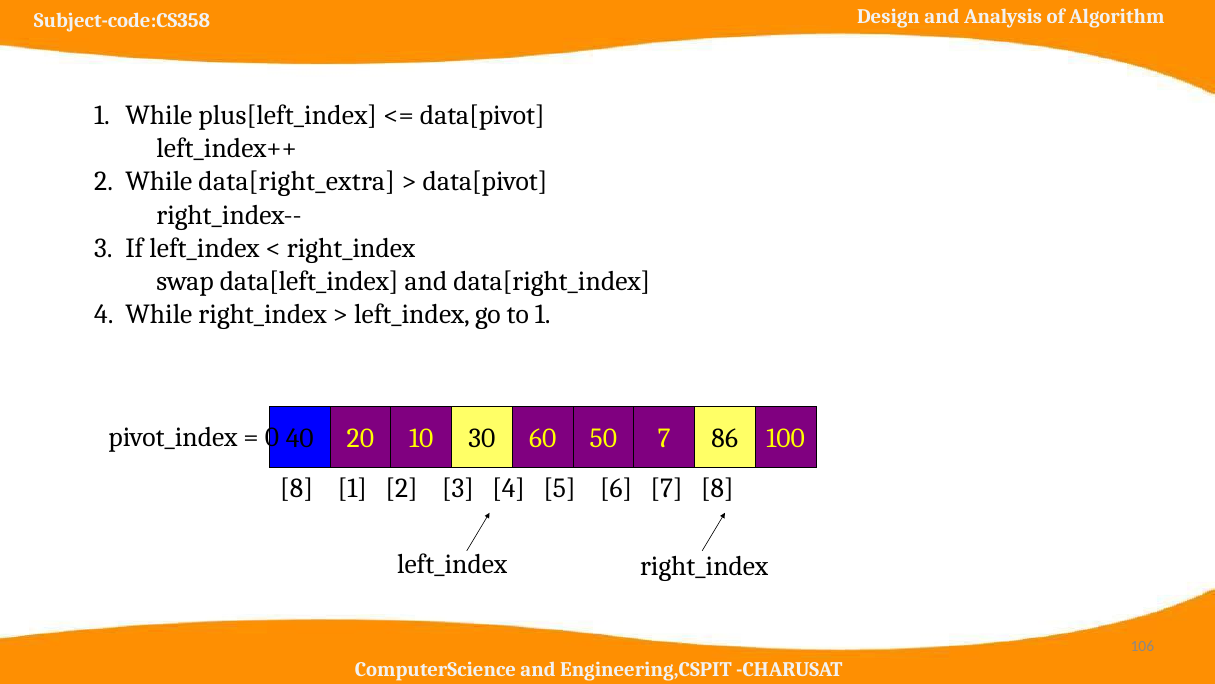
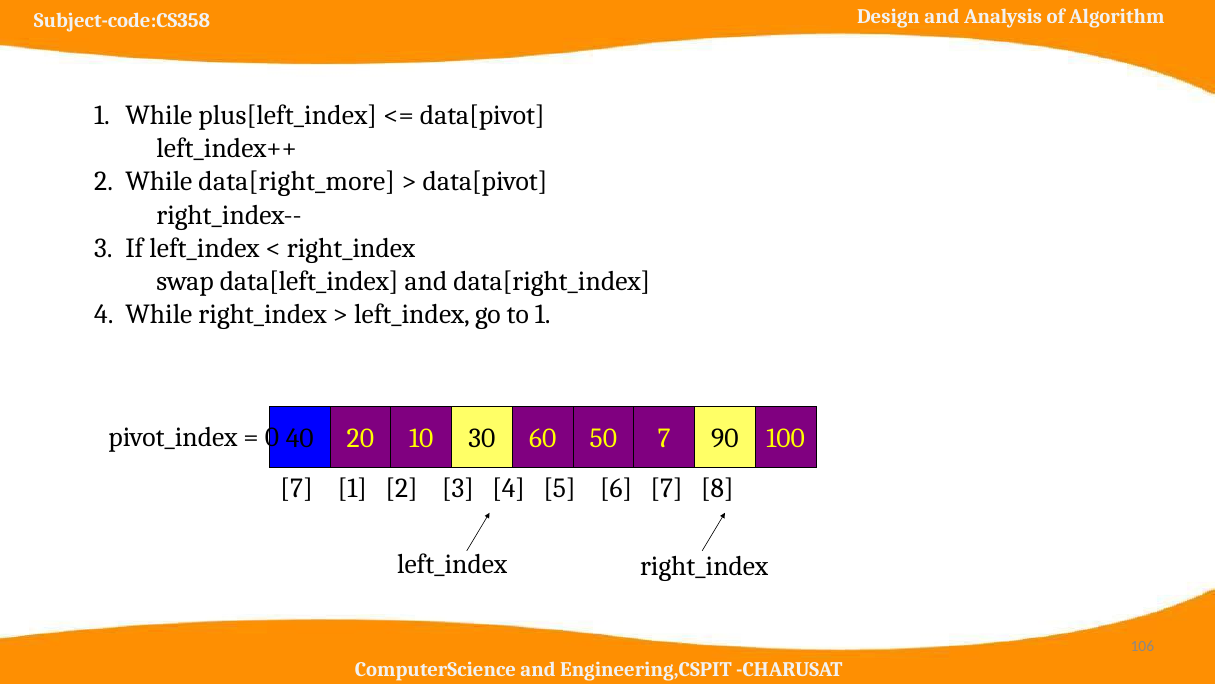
data[right_extra: data[right_extra -> data[right_more (297, 182)
86: 86 -> 90 (725, 438)
8: 8 -> 7 (297, 488)
